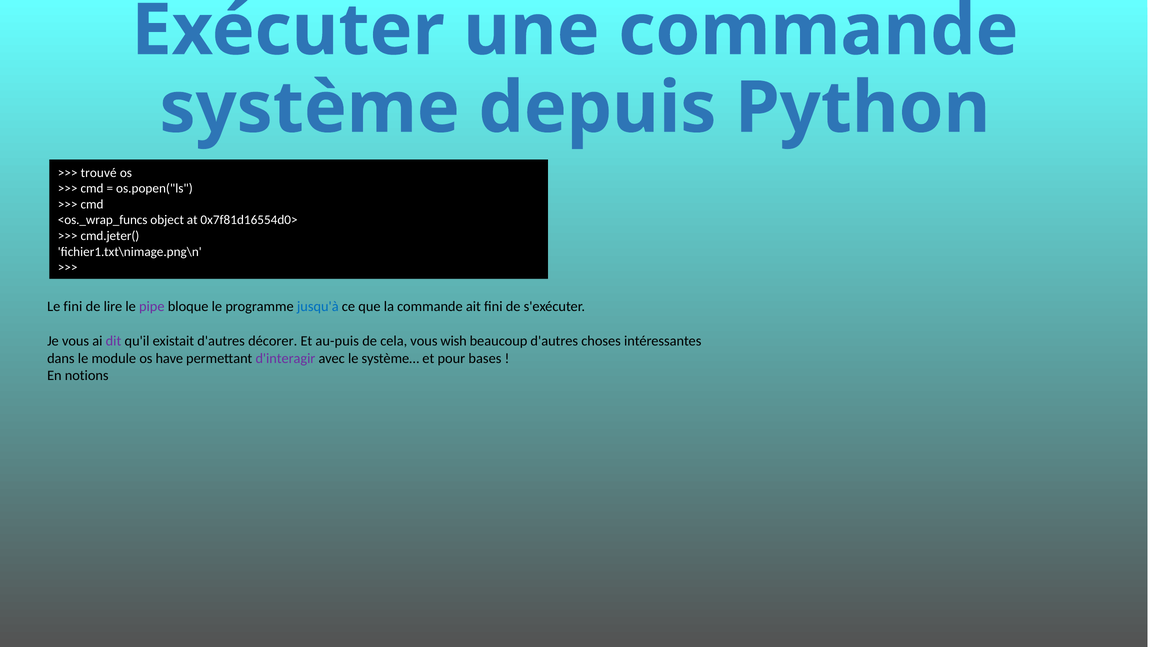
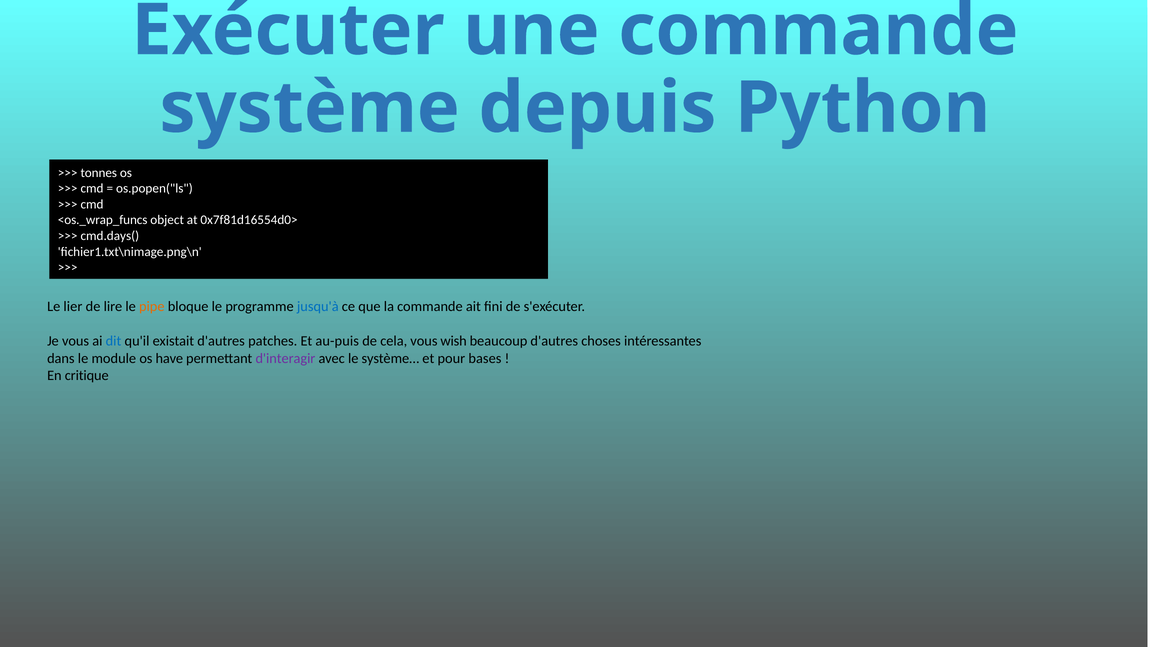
trouvé: trouvé -> tonnes (99, 173)
cmd.jeter(: cmd.jeter( -> cmd.days( (110, 236)
Le fini: fini -> lier (73, 306)
pipe colour: purple -> orange (152, 306)
dit colour: purple -> blue (114, 341)
décorer: décorer -> patches (273, 341)
notions: notions -> critique (87, 375)
